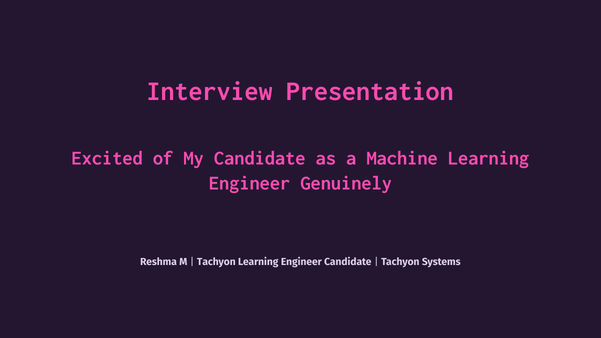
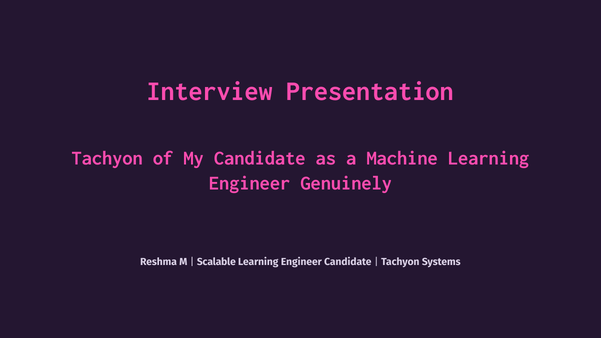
Excited: Excited -> Tachyon (107, 158)
Tachyon: Tachyon -> Scalable (216, 262)
